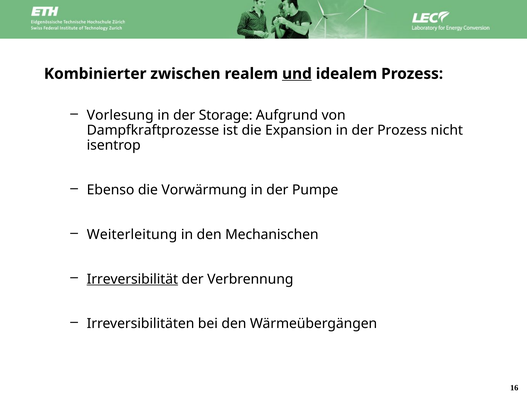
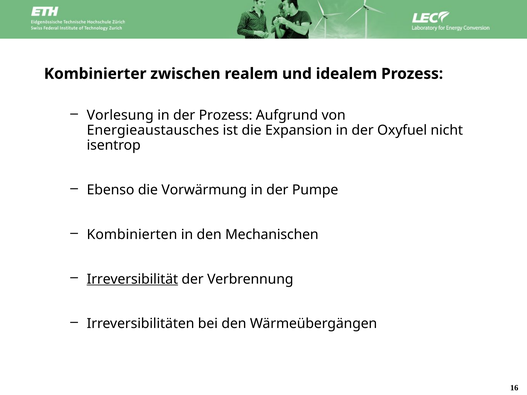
und underline: present -> none (297, 74)
der Storage: Storage -> Prozess (226, 115)
Dampfkraftprozesse: Dampfkraftprozesse -> Energieaustausches (153, 130)
der Prozess: Prozess -> Oxyfuel (402, 130)
Weiterleitung: Weiterleitung -> Kombinierten (132, 235)
